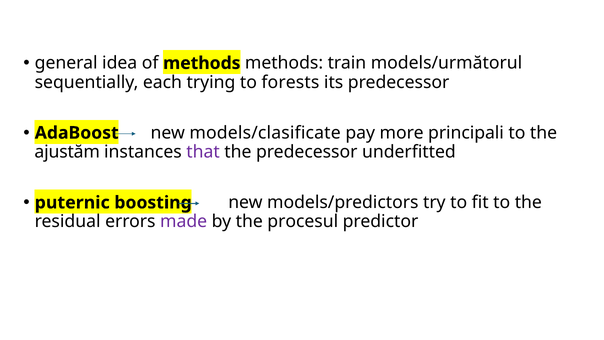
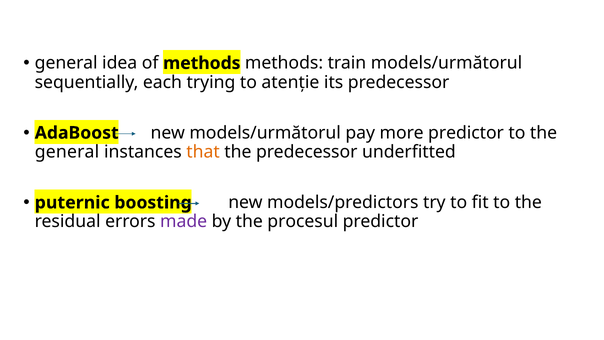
forests: forests -> atenție (290, 82)
new models/clasificate: models/clasificate -> models/următorul (265, 133)
more principali: principali -> predictor (466, 133)
ajustăm: ajustăm -> general (67, 152)
that colour: purple -> orange (203, 152)
